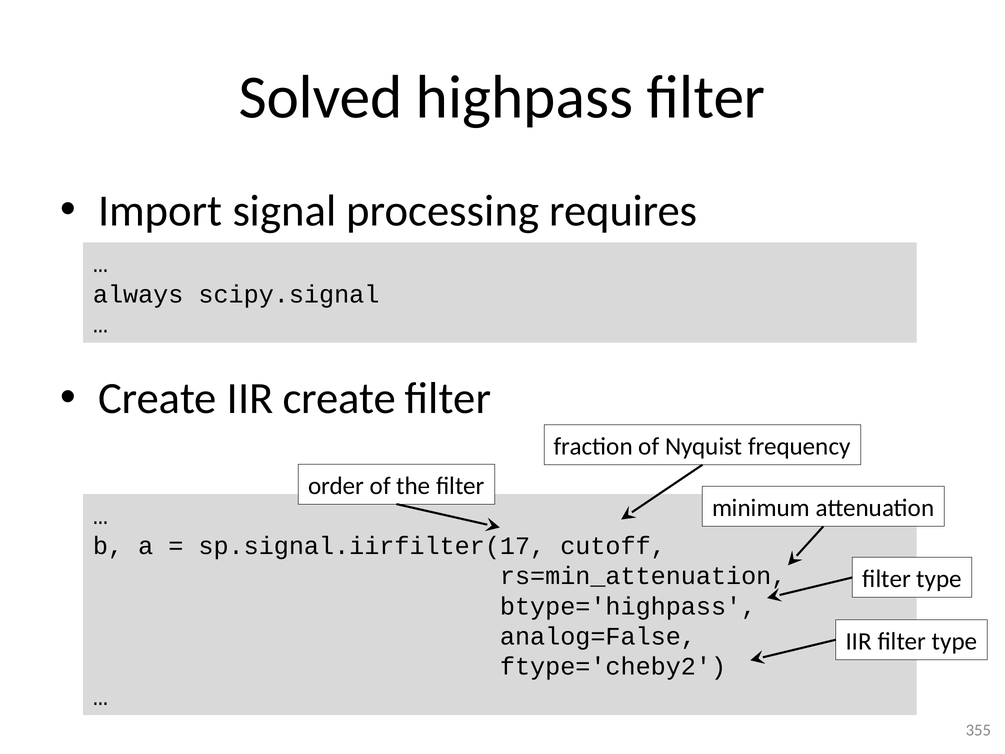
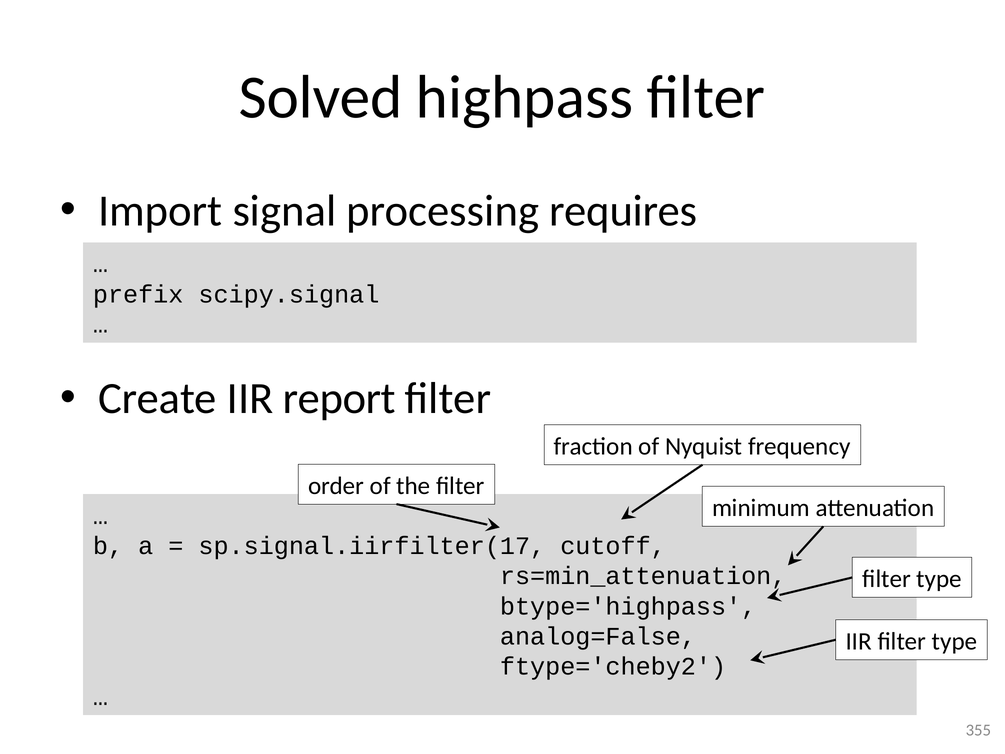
always: always -> prefix (138, 294)
IIR create: create -> report (339, 398)
